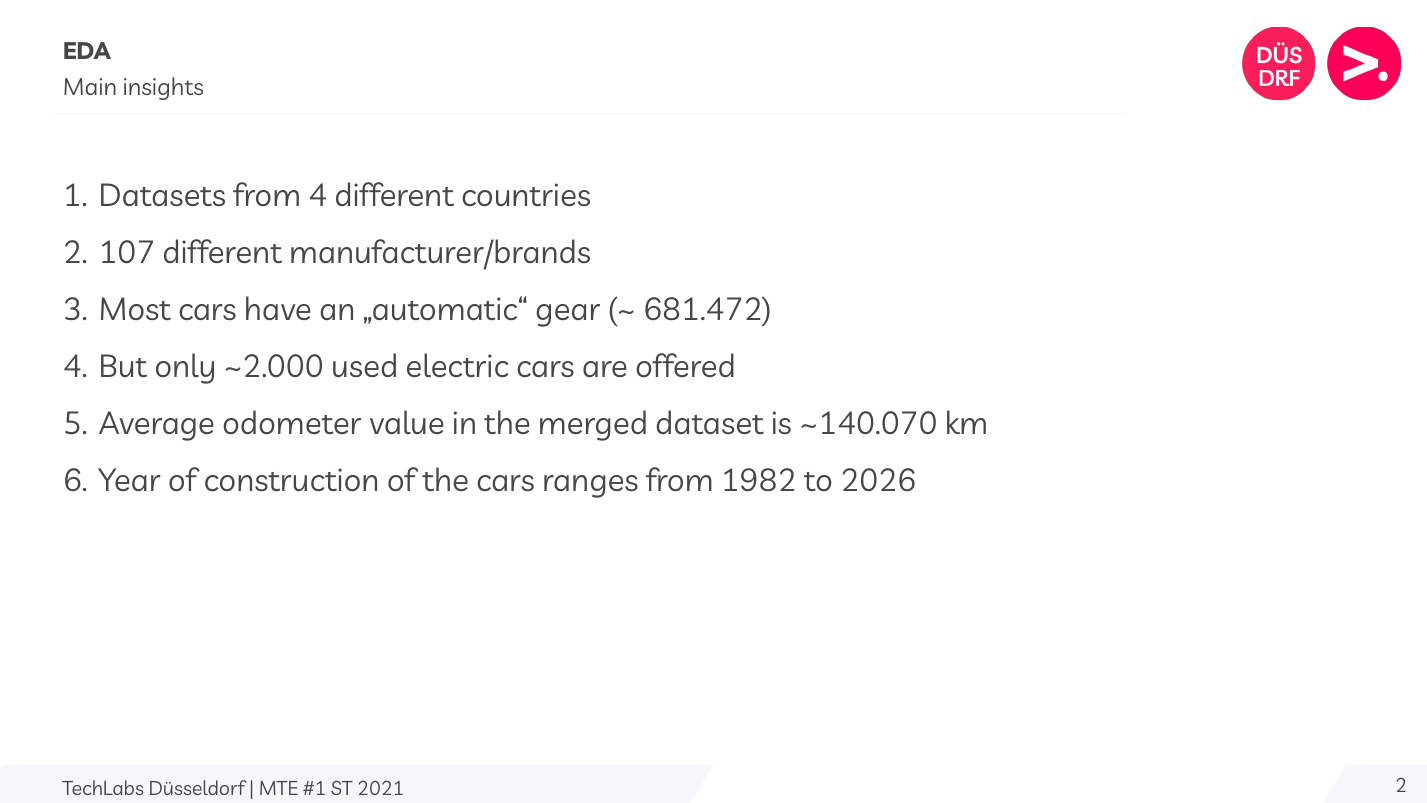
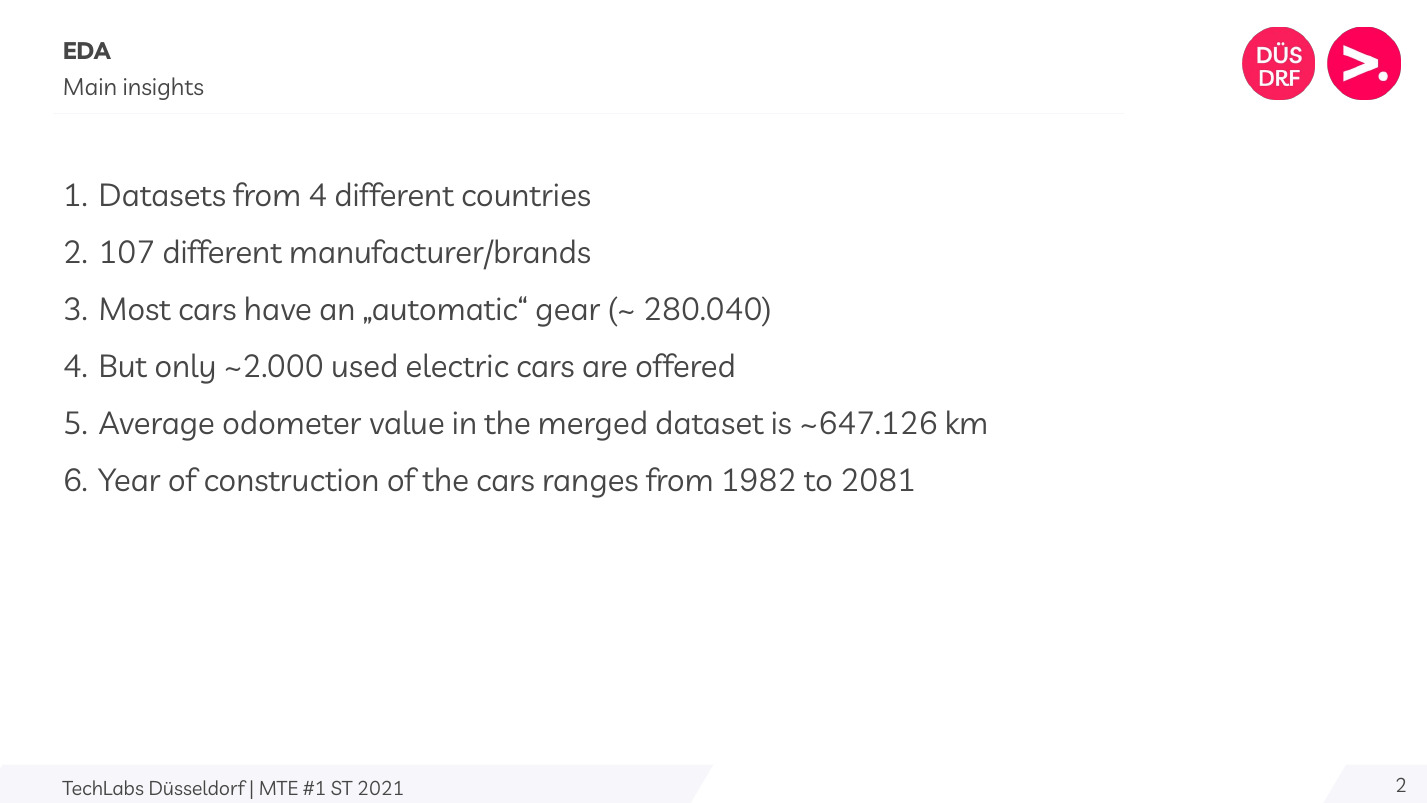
681.472: 681.472 -> 280.040 (707, 310)
~140.070: ~140.070 -> ~647.126 (869, 424)
2026: 2026 -> 2081 (878, 481)
